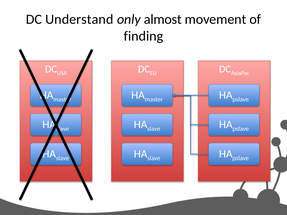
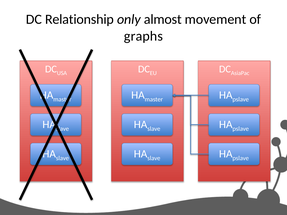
Understand: Understand -> Relationship (79, 19)
finding: finding -> graphs (143, 36)
